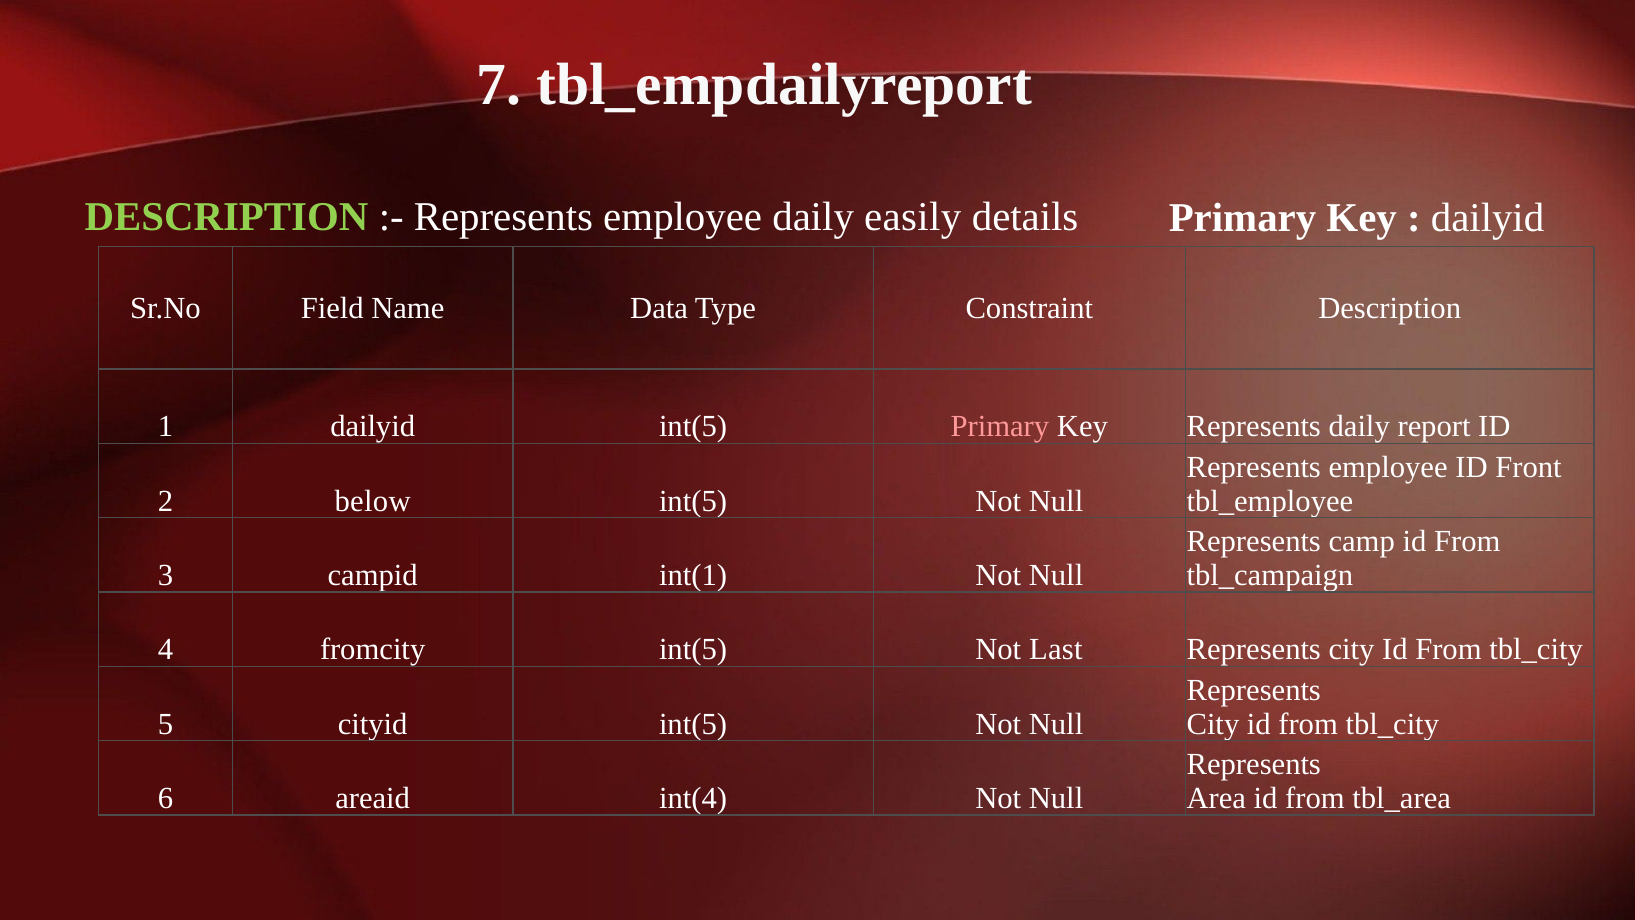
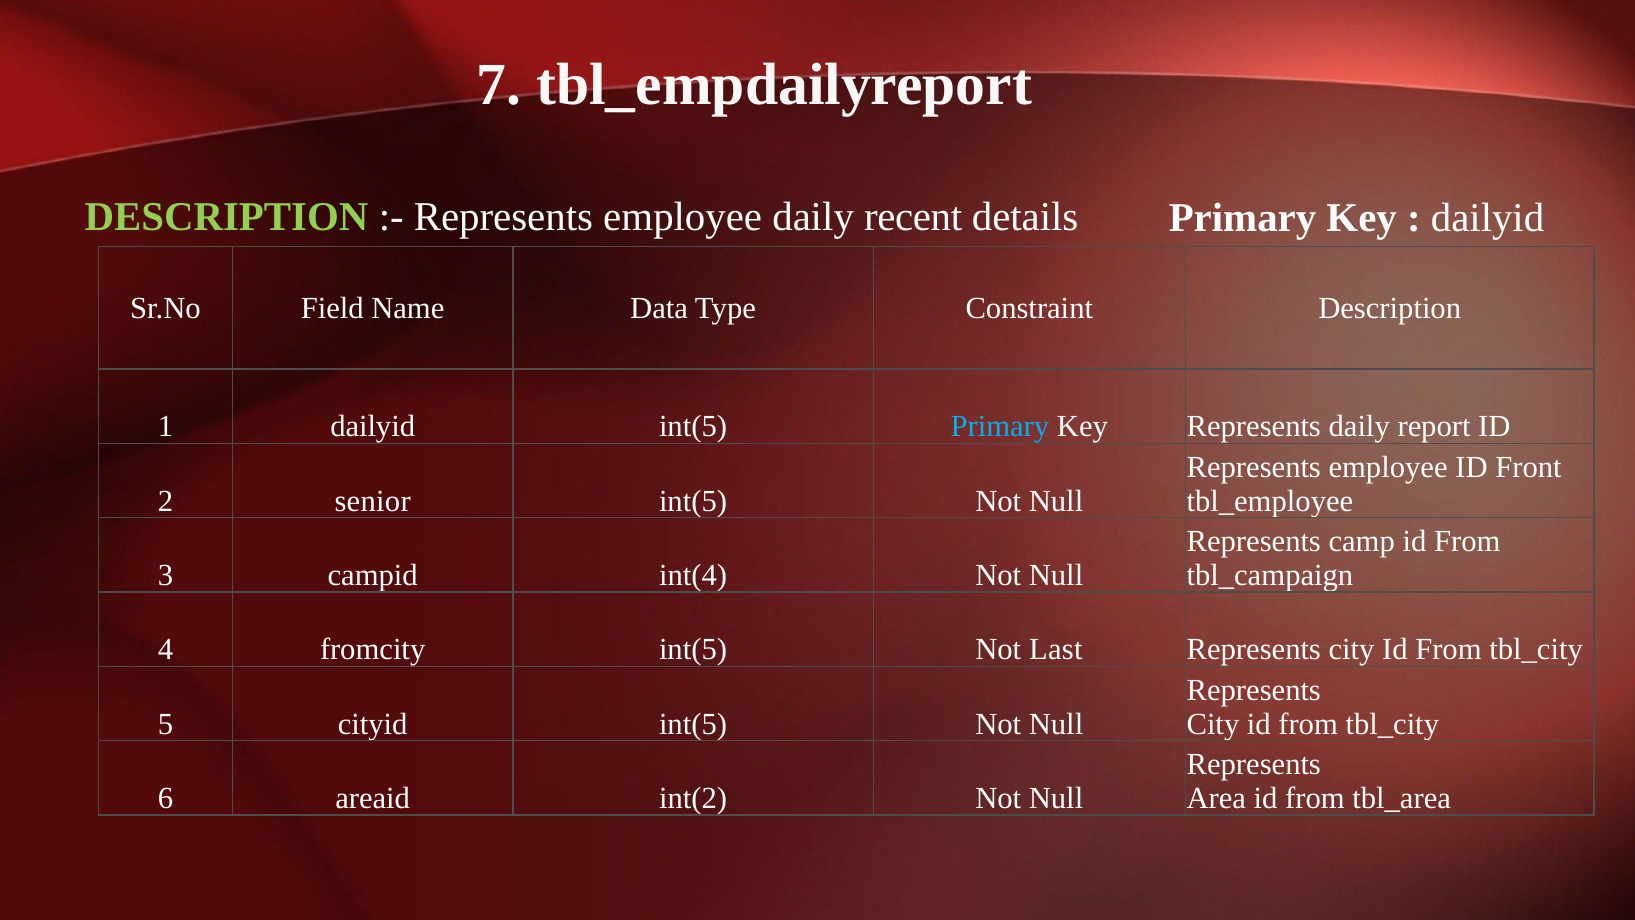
easily: easily -> recent (913, 217)
Primary colour: pink -> light blue (1000, 427)
below: below -> senior (373, 501)
int(1: int(1 -> int(4 (693, 575)
int(4: int(4 -> int(2 (693, 798)
